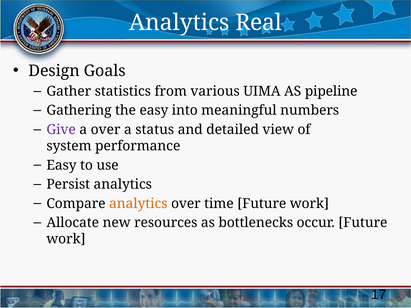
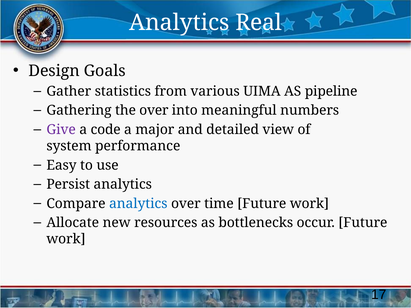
the easy: easy -> over (154, 111)
a over: over -> code (106, 130)
status: status -> major (155, 130)
analytics colour: orange -> blue (138, 204)
